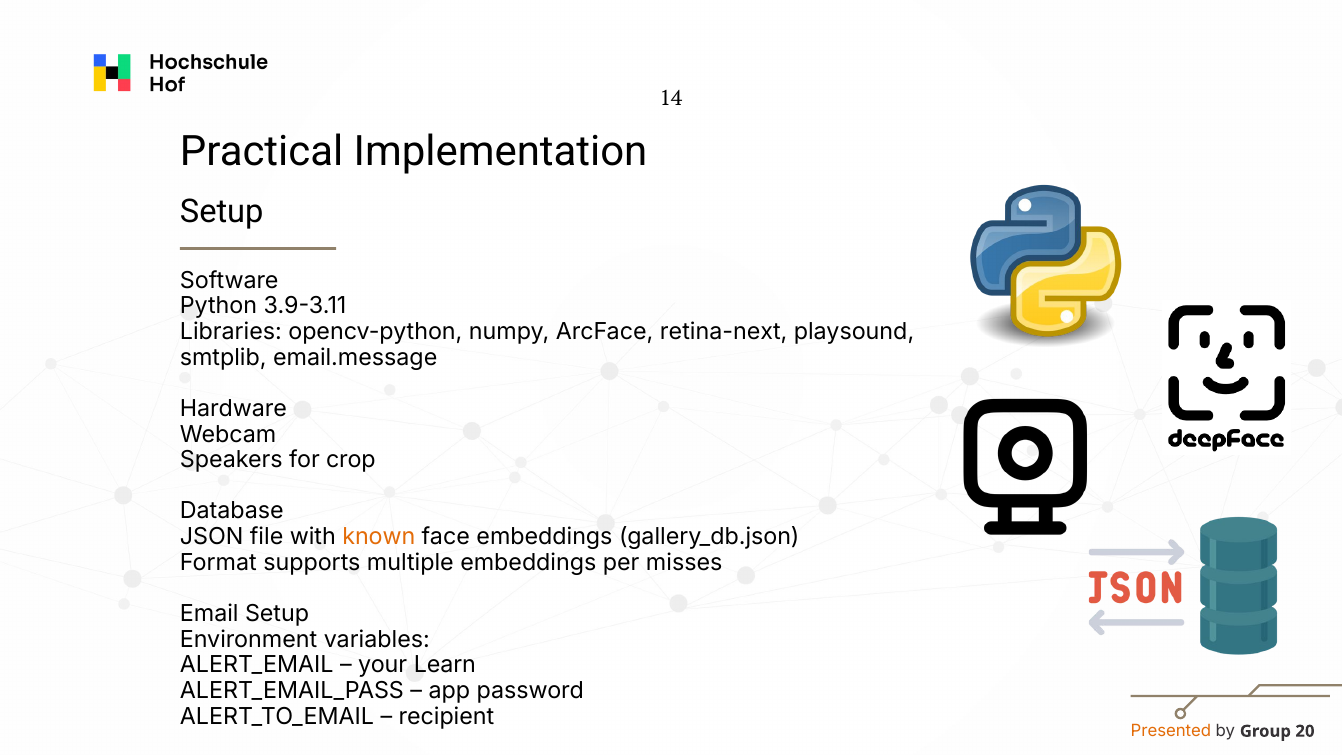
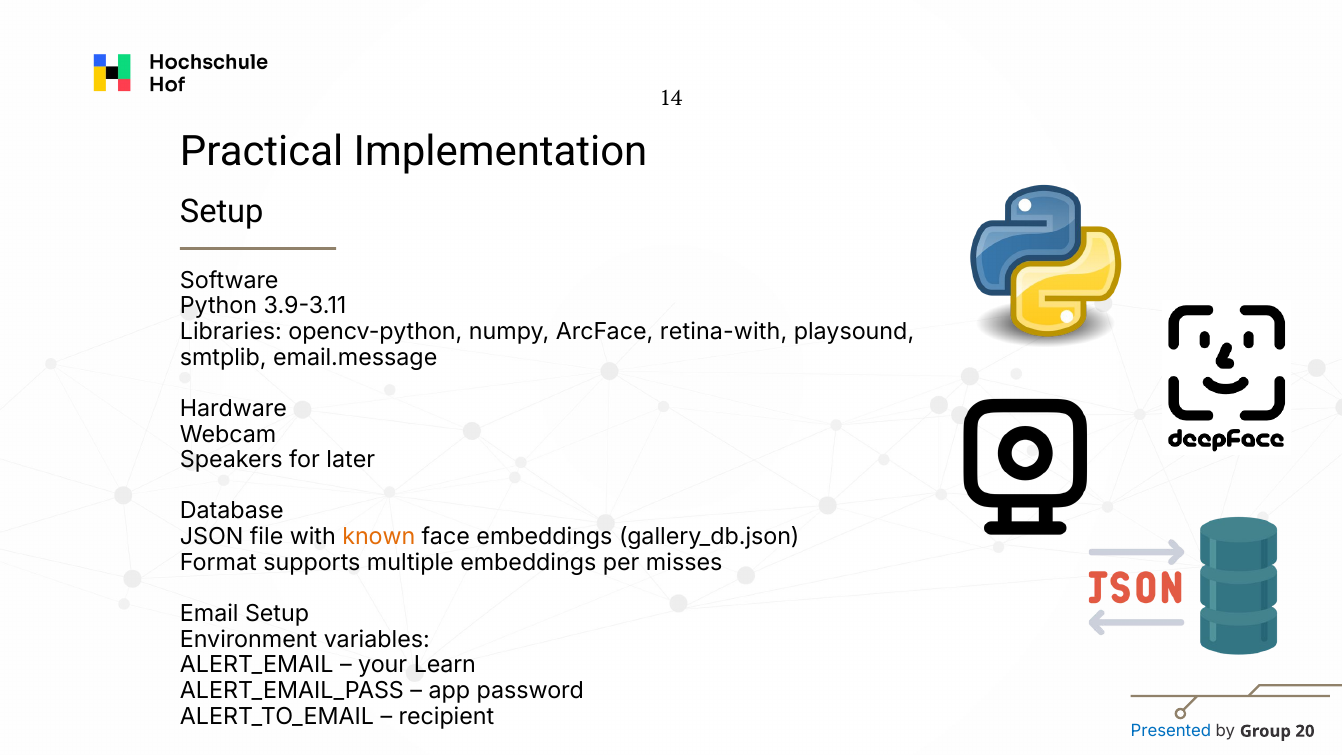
retina-next: retina-next -> retina-with (724, 332)
crop: crop -> later (351, 460)
Presented colour: orange -> blue (1171, 731)
